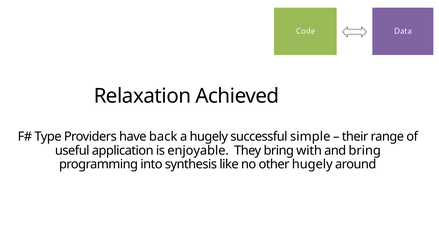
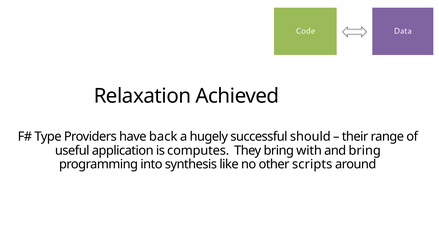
simple: simple -> should (310, 137)
enjoyable: enjoyable -> computes (198, 150)
other hugely: hugely -> scripts (312, 164)
